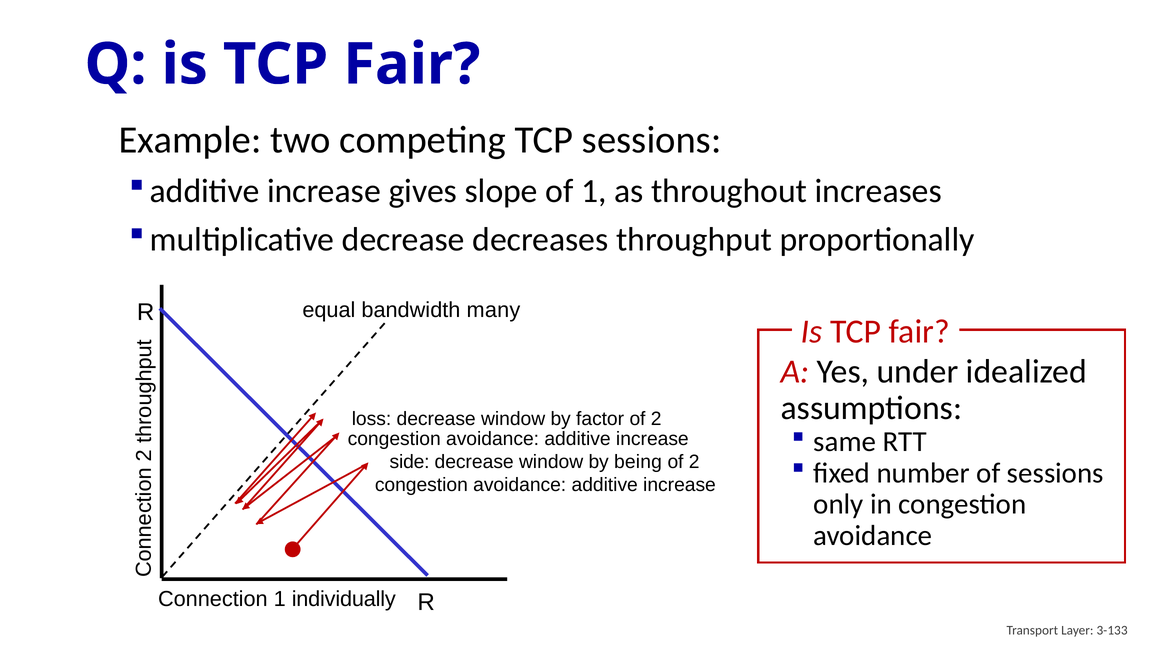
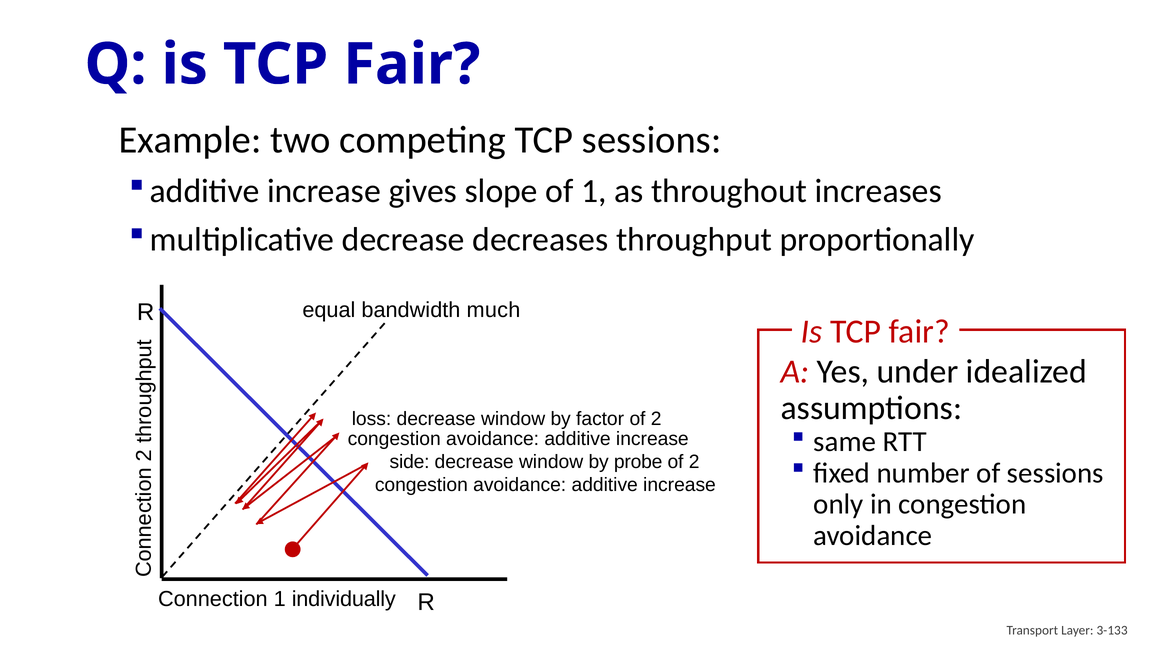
many: many -> much (493, 310)
being: being -> probe (638, 461)
